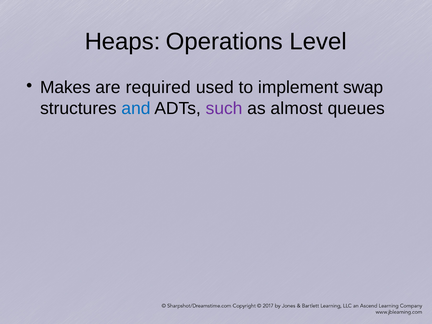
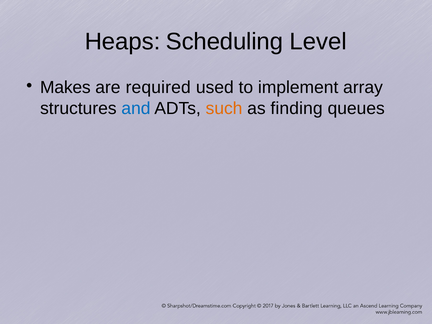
Operations: Operations -> Scheduling (224, 42)
swap: swap -> array (363, 87)
such colour: purple -> orange (224, 108)
almost: almost -> finding (297, 108)
